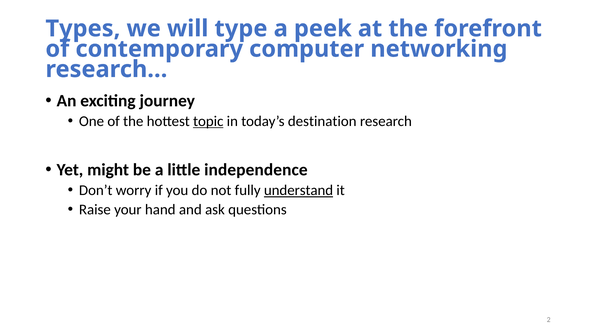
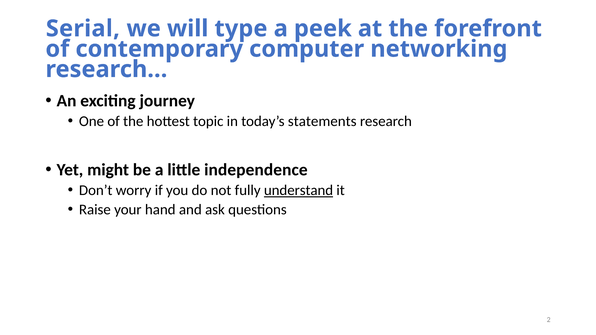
Types: Types -> Serial (83, 29)
topic underline: present -> none (208, 121)
destination: destination -> statements (322, 121)
